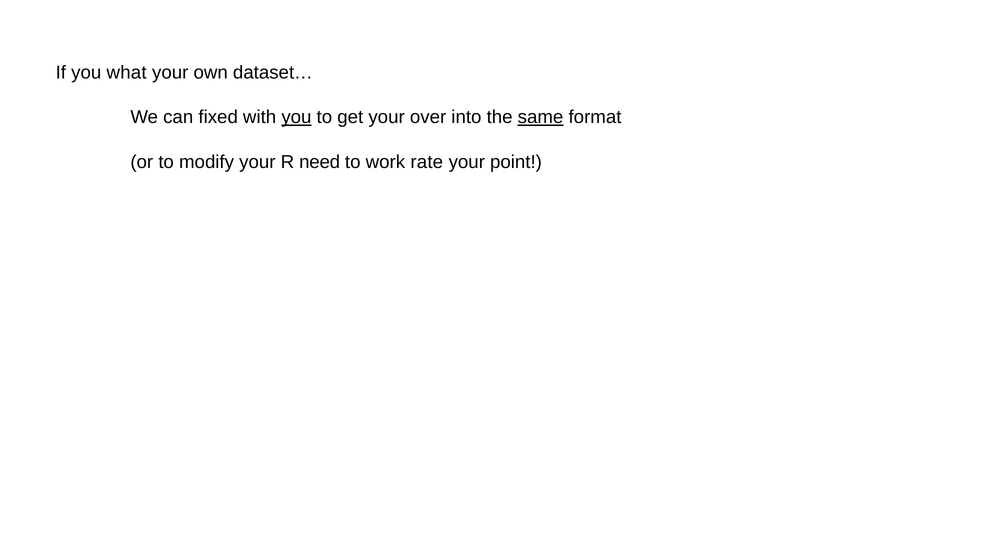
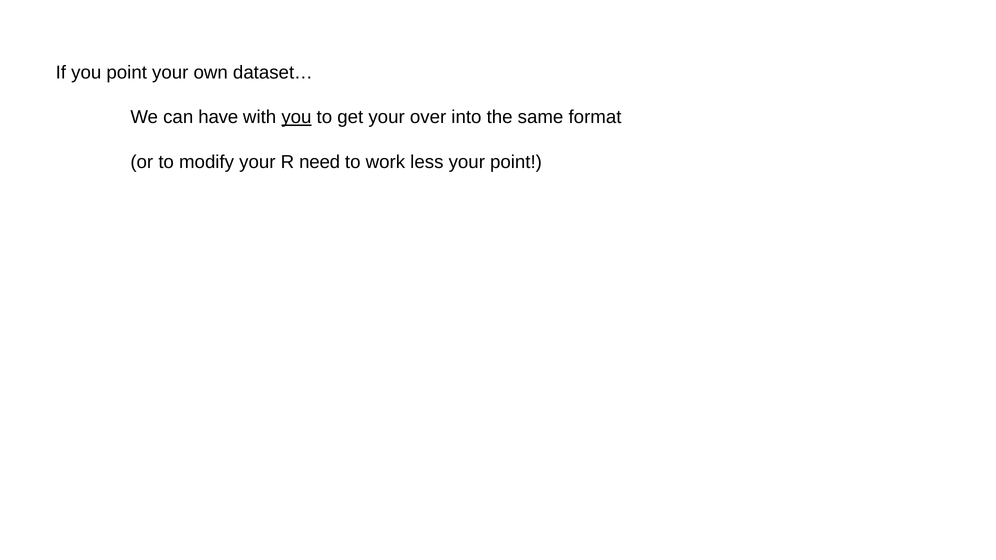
you what: what -> point (127, 72)
fixed: fixed -> have (218, 117)
same underline: present -> none (541, 117)
rate: rate -> less (427, 162)
